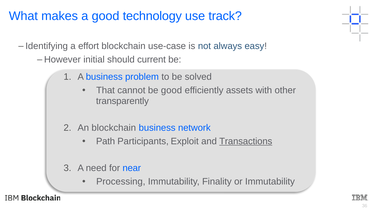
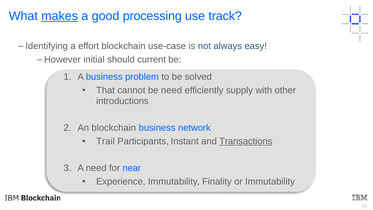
makes underline: none -> present (60, 16)
technology: technology -> processing (152, 16)
be good: good -> need (171, 90)
assets: assets -> supply (239, 90)
transparently: transparently -> introductions (122, 101)
Path: Path -> Trail (105, 141)
Exploit: Exploit -> Instant (185, 141)
Processing: Processing -> Experience (121, 181)
